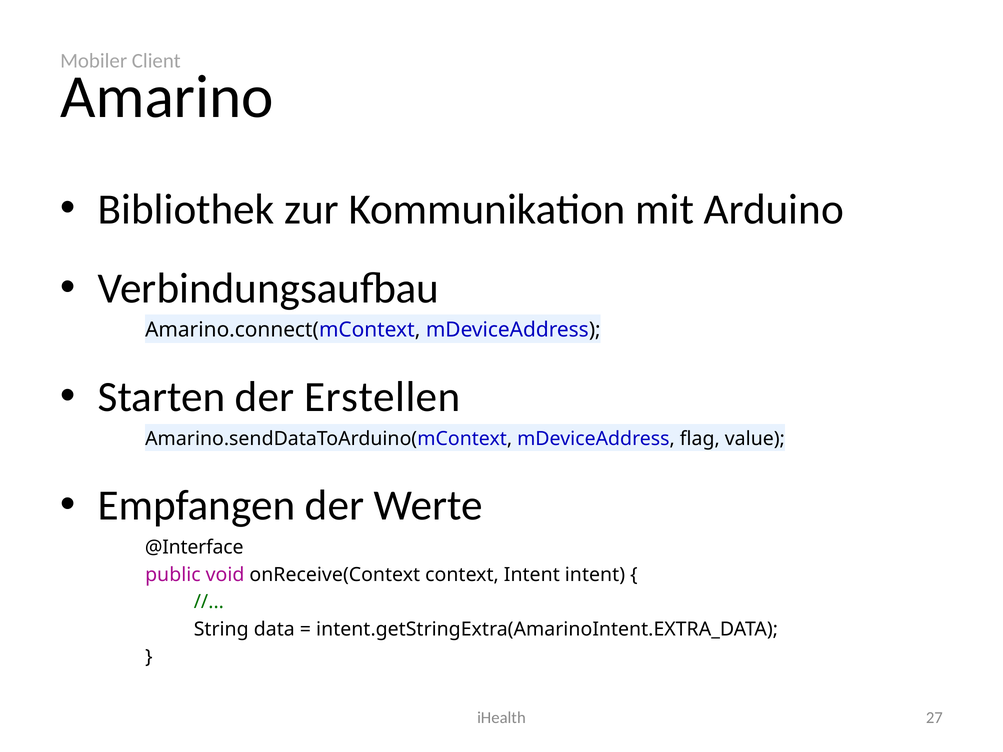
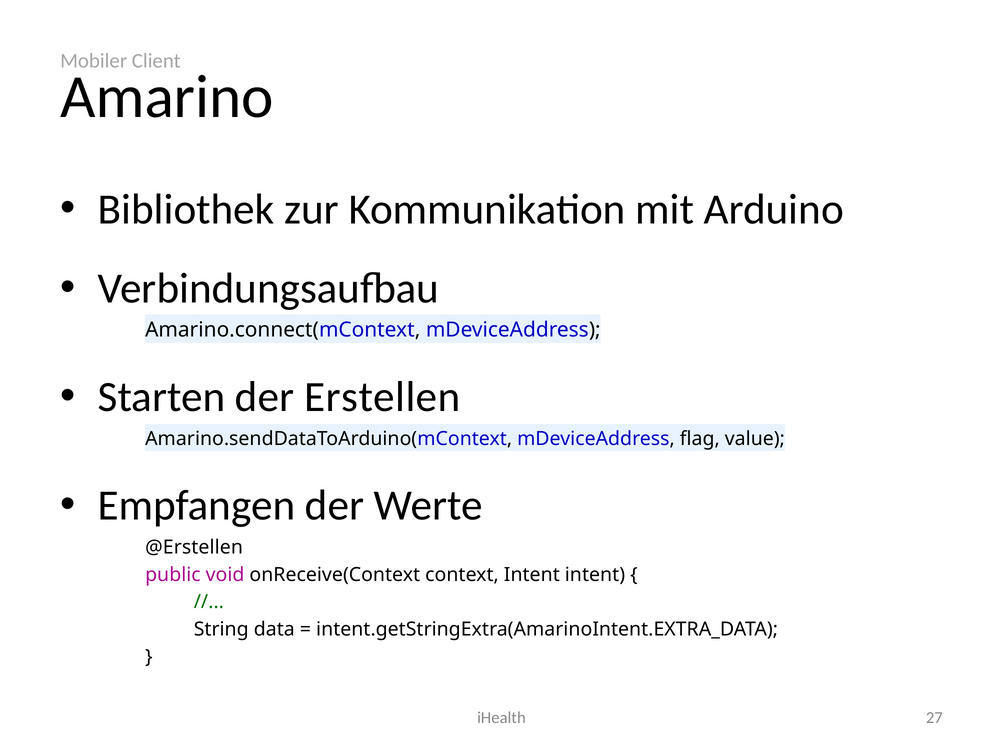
@Interface: @Interface -> @Erstellen (194, 547)
